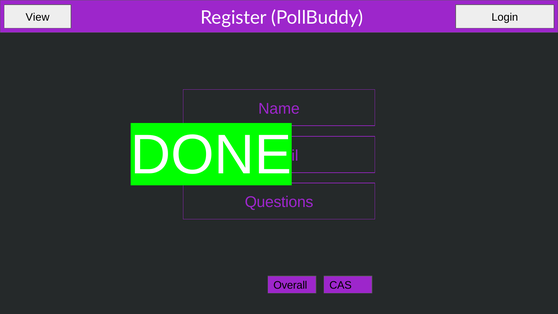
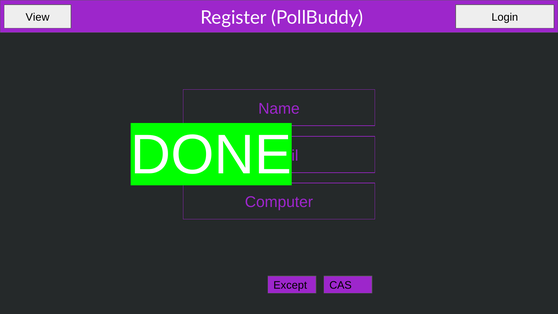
Questions: Questions -> Computer (279, 202)
Overall: Overall -> Except (290, 285)
